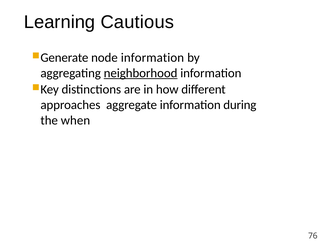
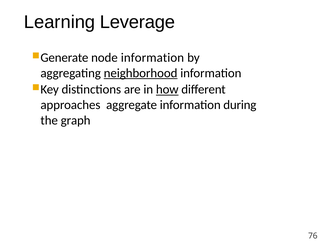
Cautious: Cautious -> Leverage (137, 22)
how underline: none -> present (167, 89)
when: when -> graph (76, 120)
